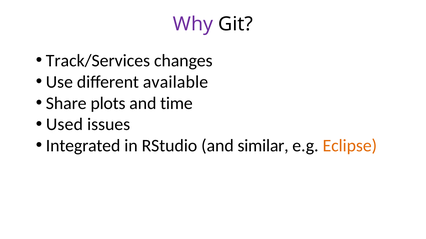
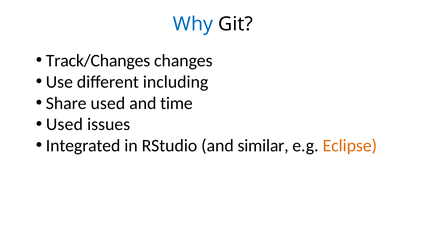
Why colour: purple -> blue (193, 24)
Track/Services: Track/Services -> Track/Changes (98, 61)
available: available -> including (176, 82)
Share plots: plots -> used (108, 104)
